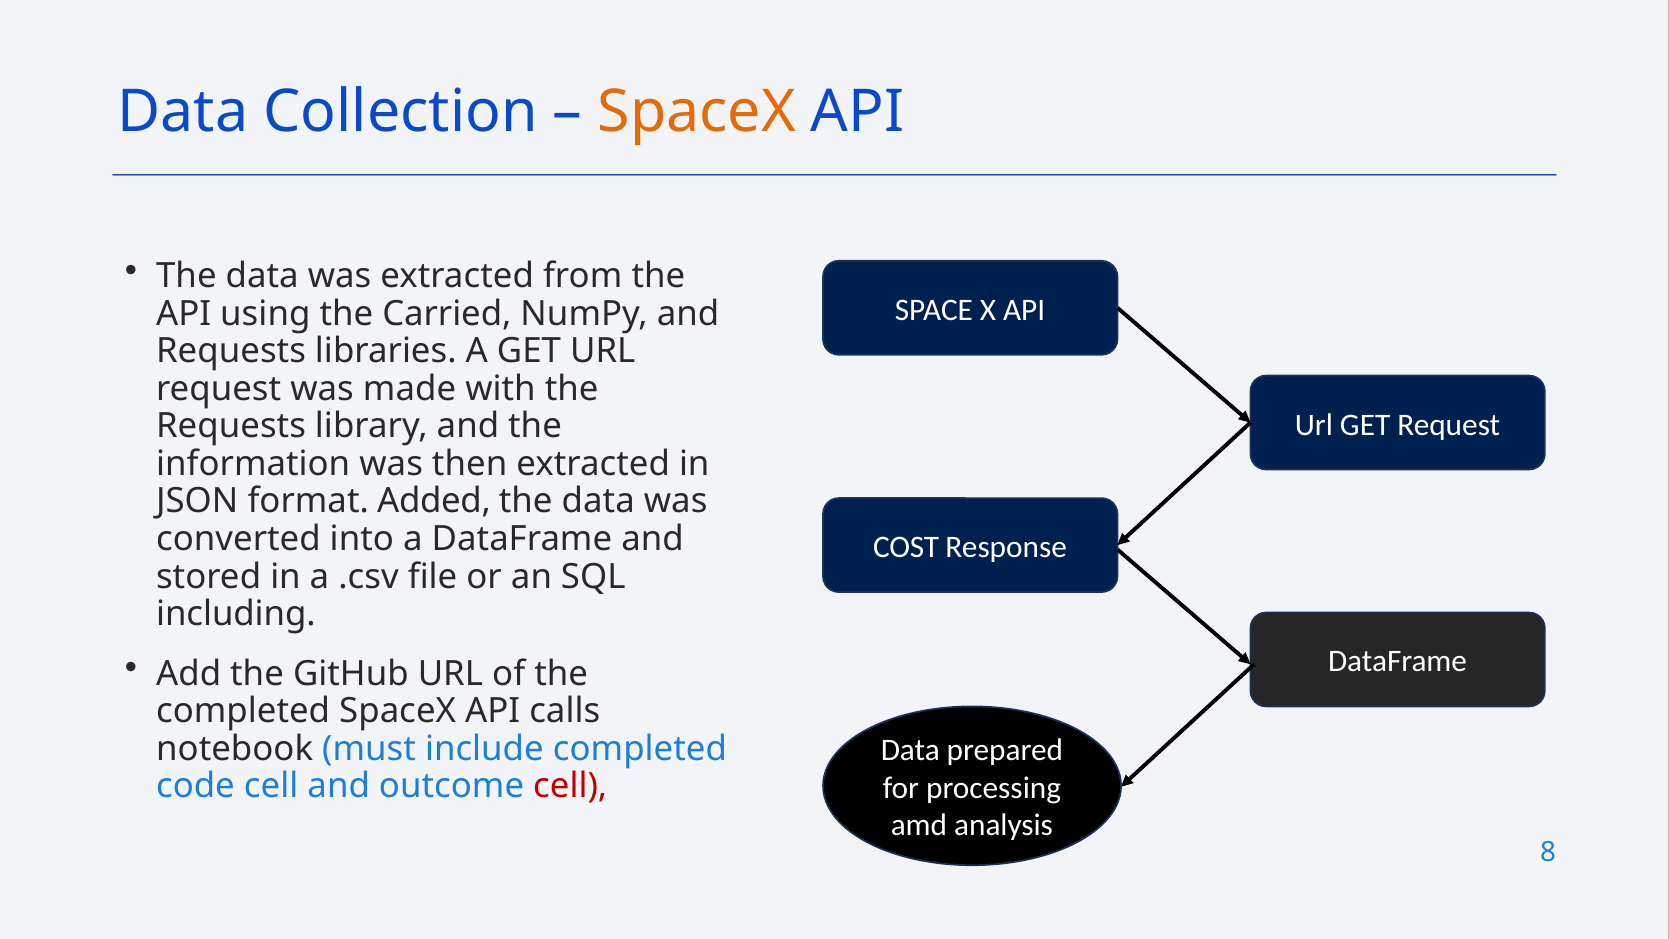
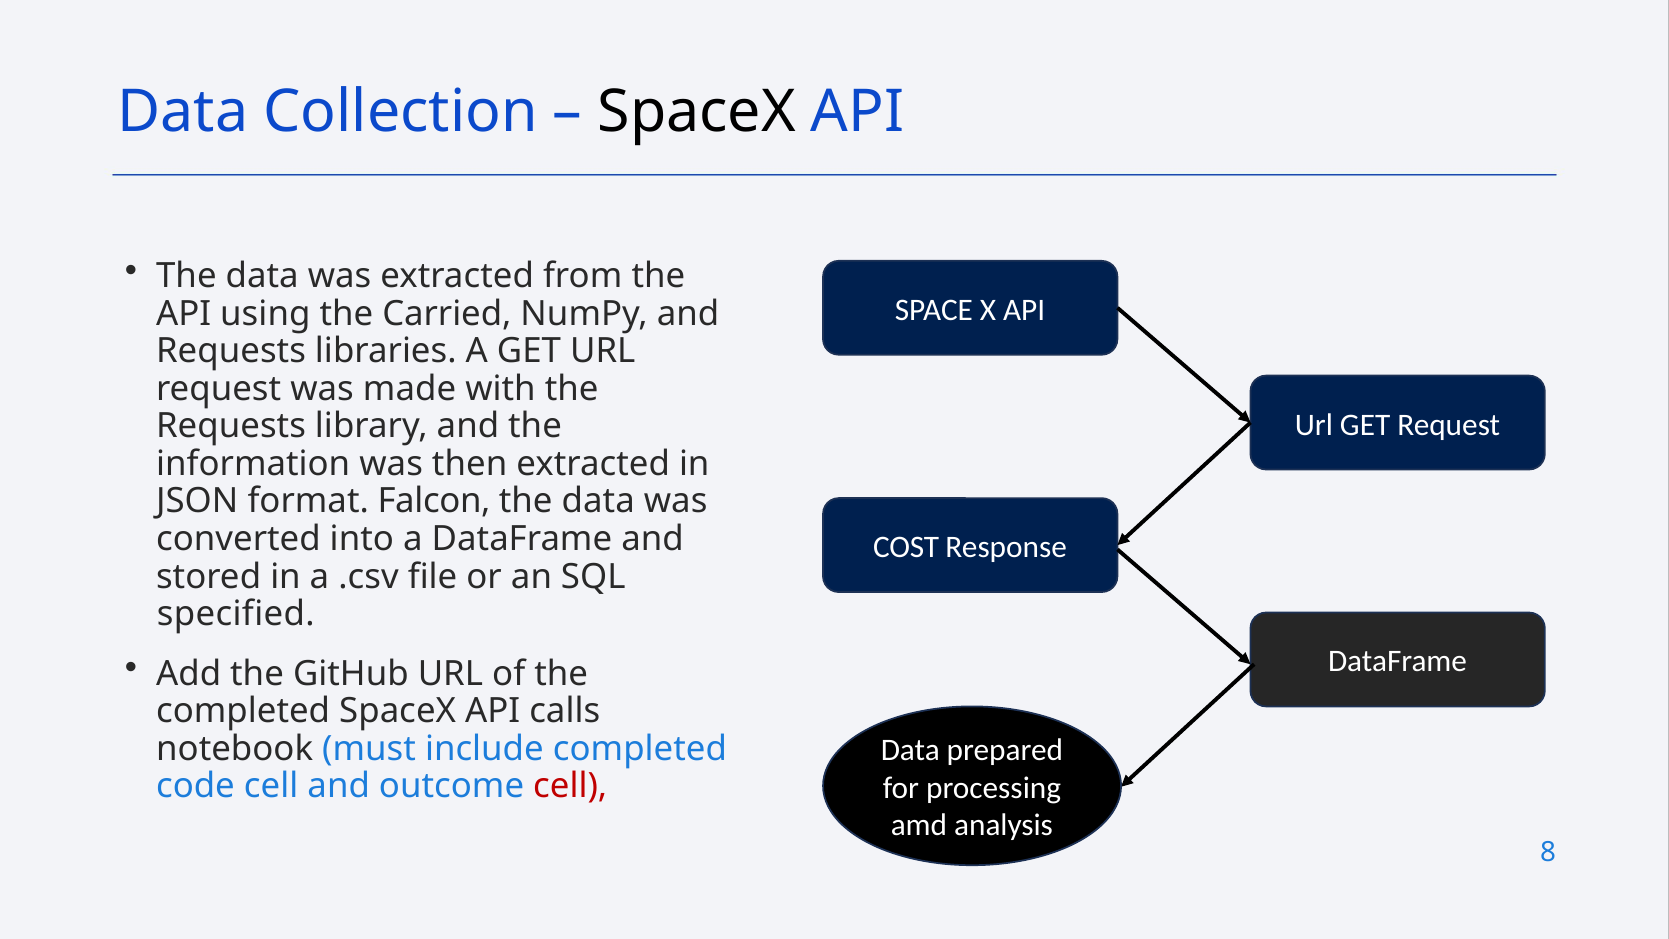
SpaceX colour: orange -> black (697, 111)
Added: Added -> Falcon (434, 501)
including: including -> specified (236, 614)
